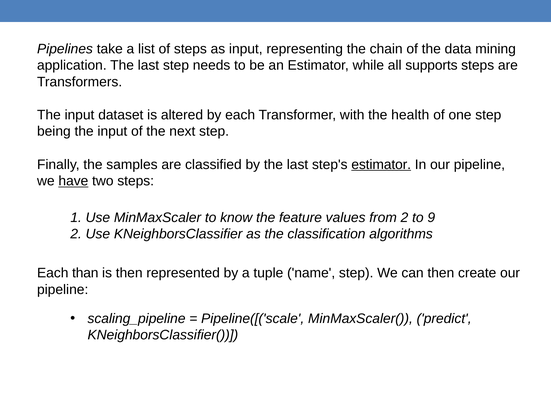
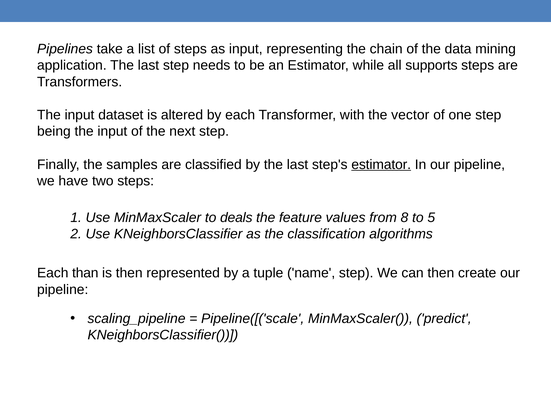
health: health -> vector (410, 115)
have underline: present -> none (73, 181)
know: know -> deals (236, 218)
from 2: 2 -> 8 (404, 218)
9: 9 -> 5 (431, 218)
